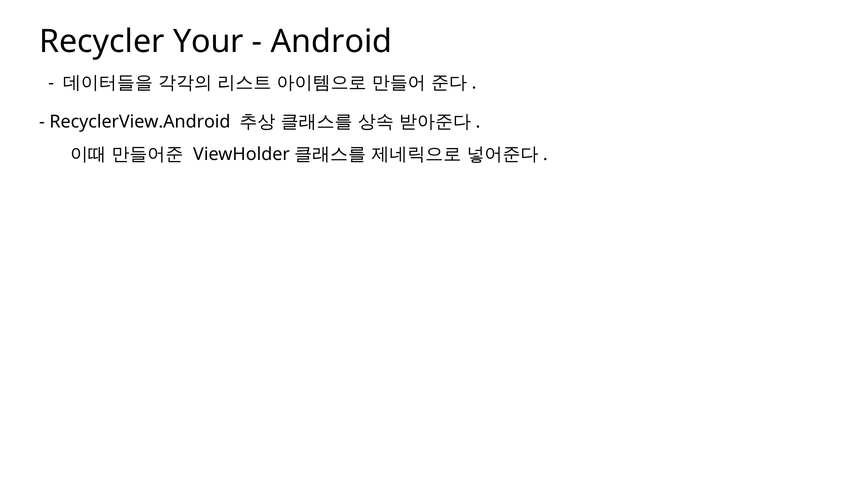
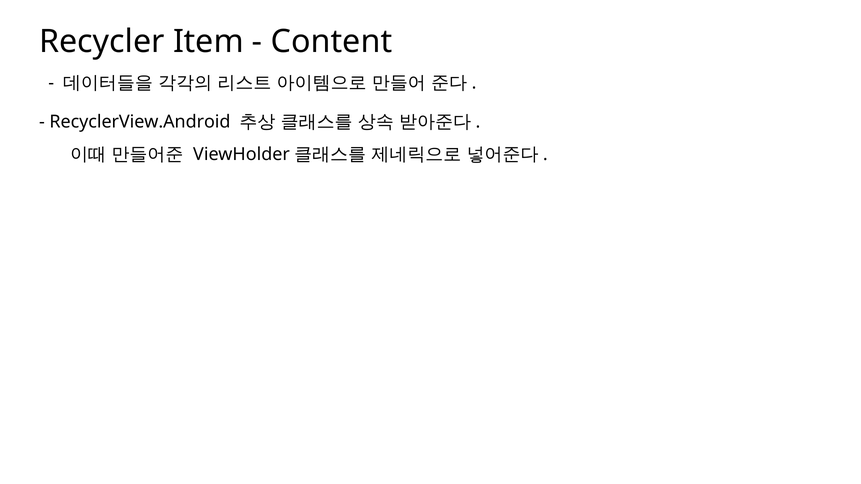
Your: Your -> Item (208, 41)
Android: Android -> Content (332, 41)
